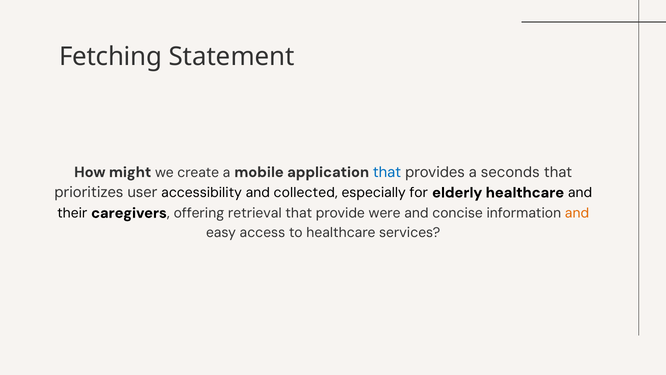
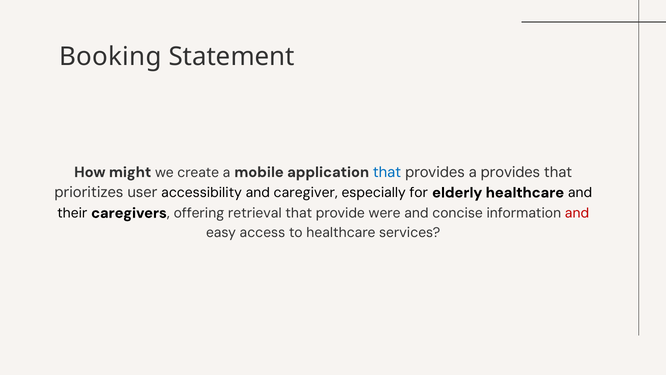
Fetching: Fetching -> Booking (110, 56)
a seconds: seconds -> provides (510, 172)
collected: collected -> caregiver (306, 193)
and colour: orange -> red (577, 213)
